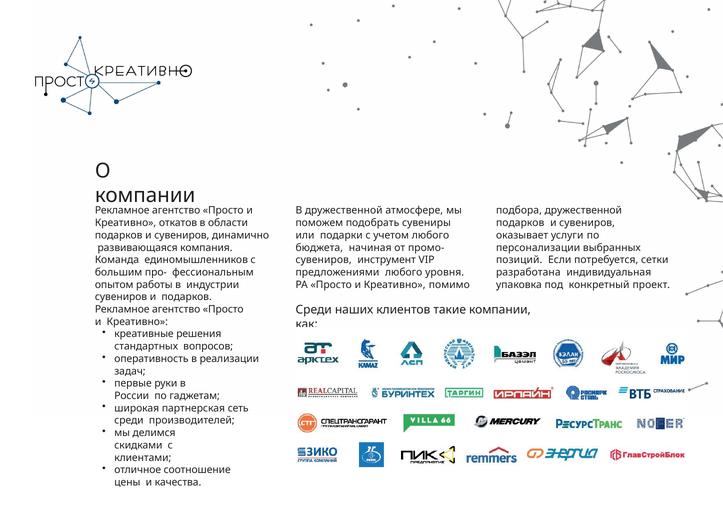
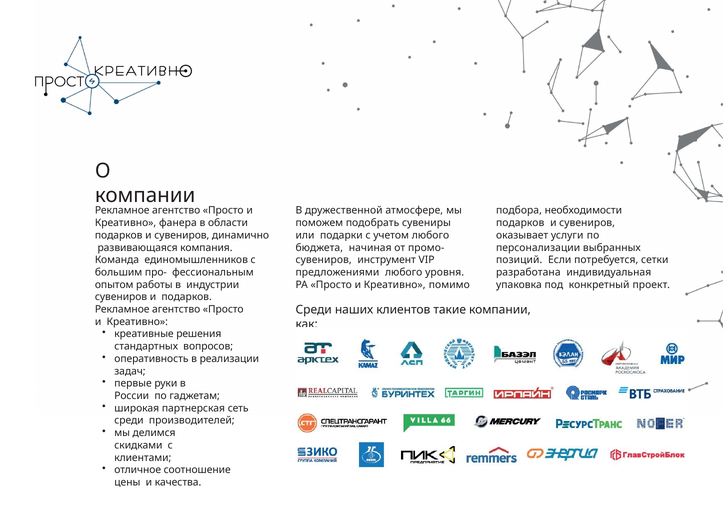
подбора дружественной: дружественной -> необходимости (583, 211)
откатов: откатов -> фанера (178, 223)
